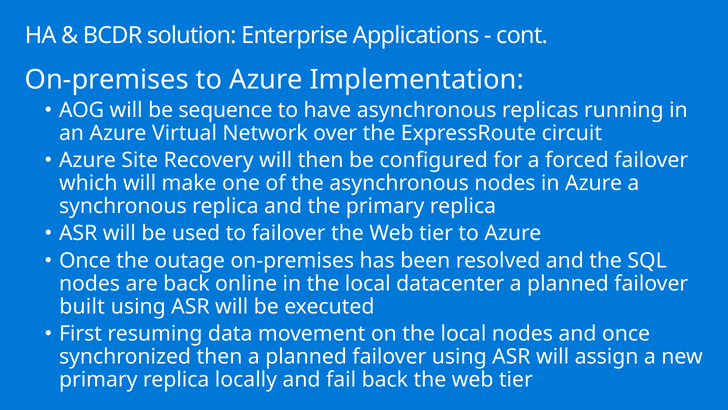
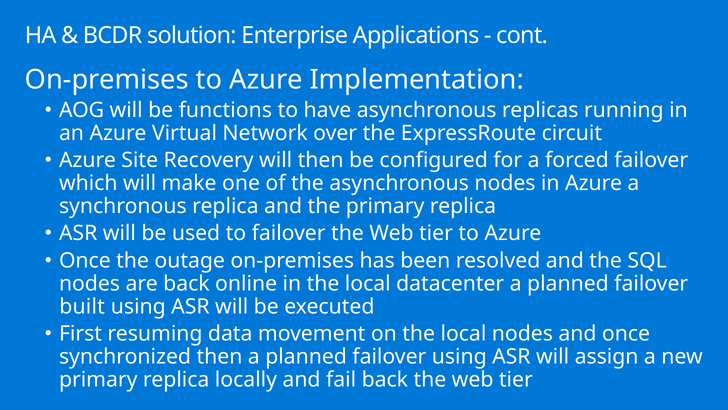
sequence: sequence -> functions (225, 110)
